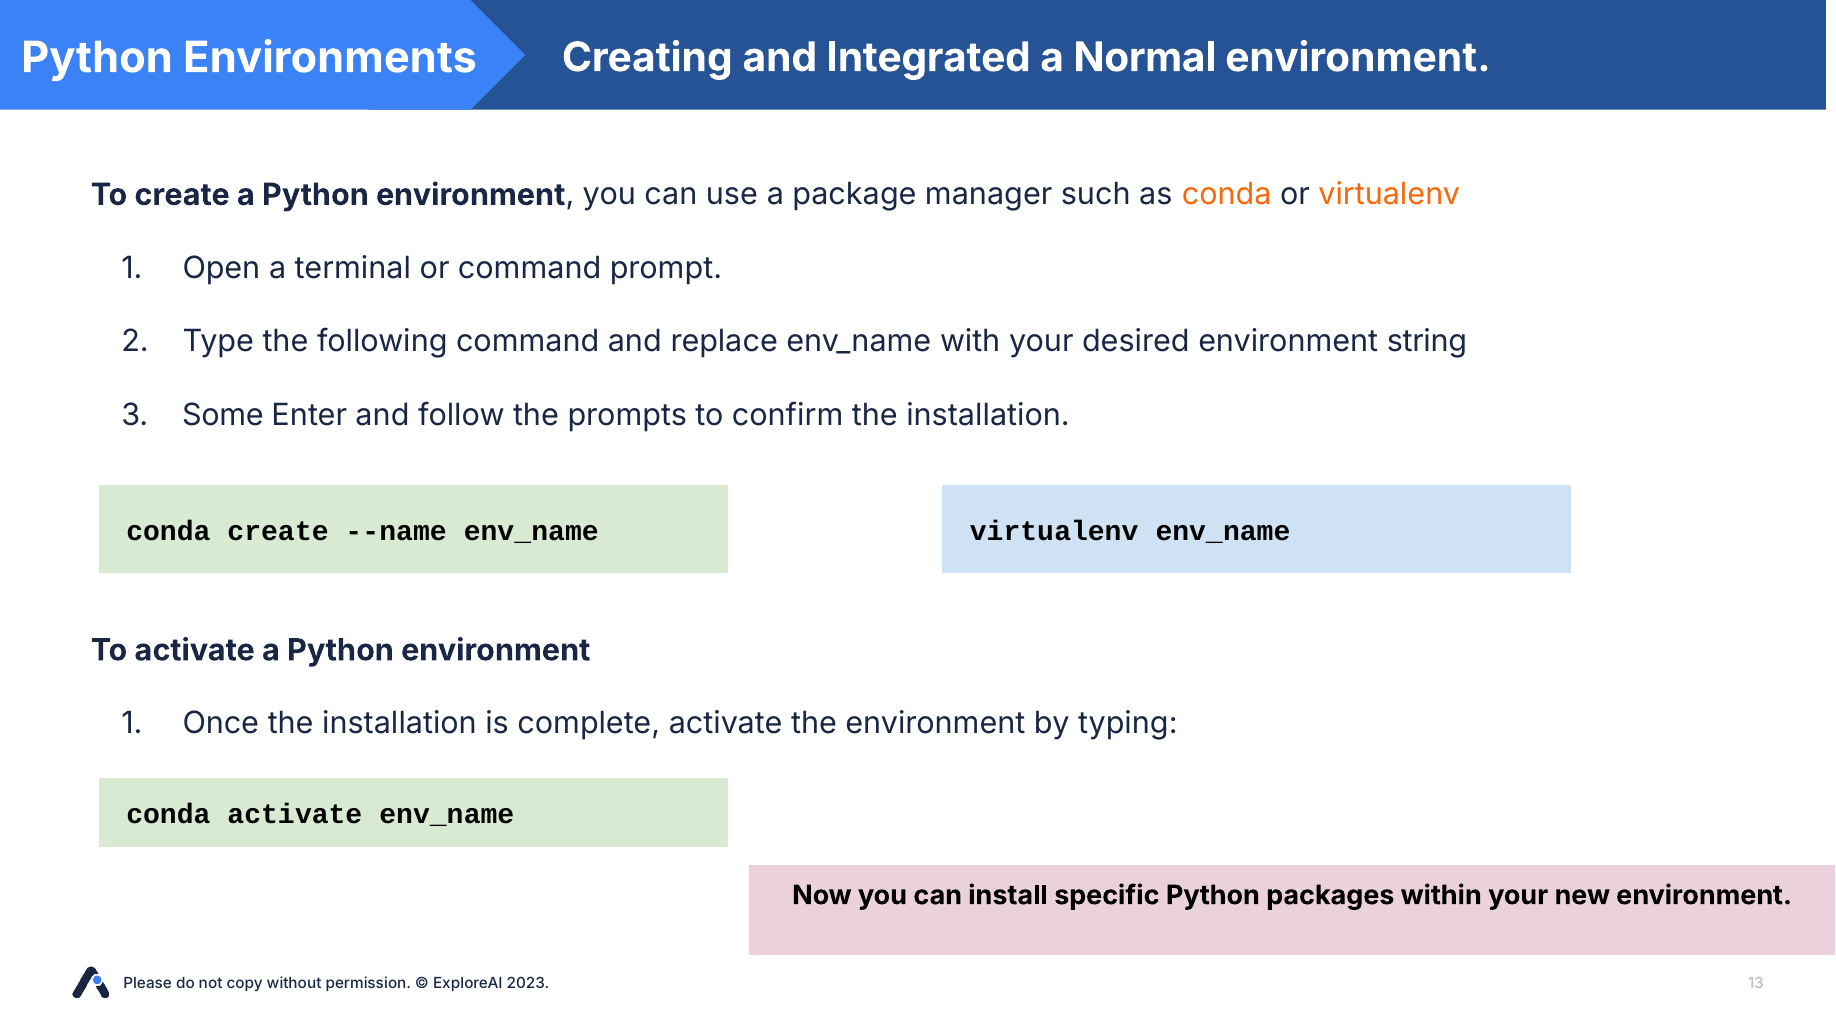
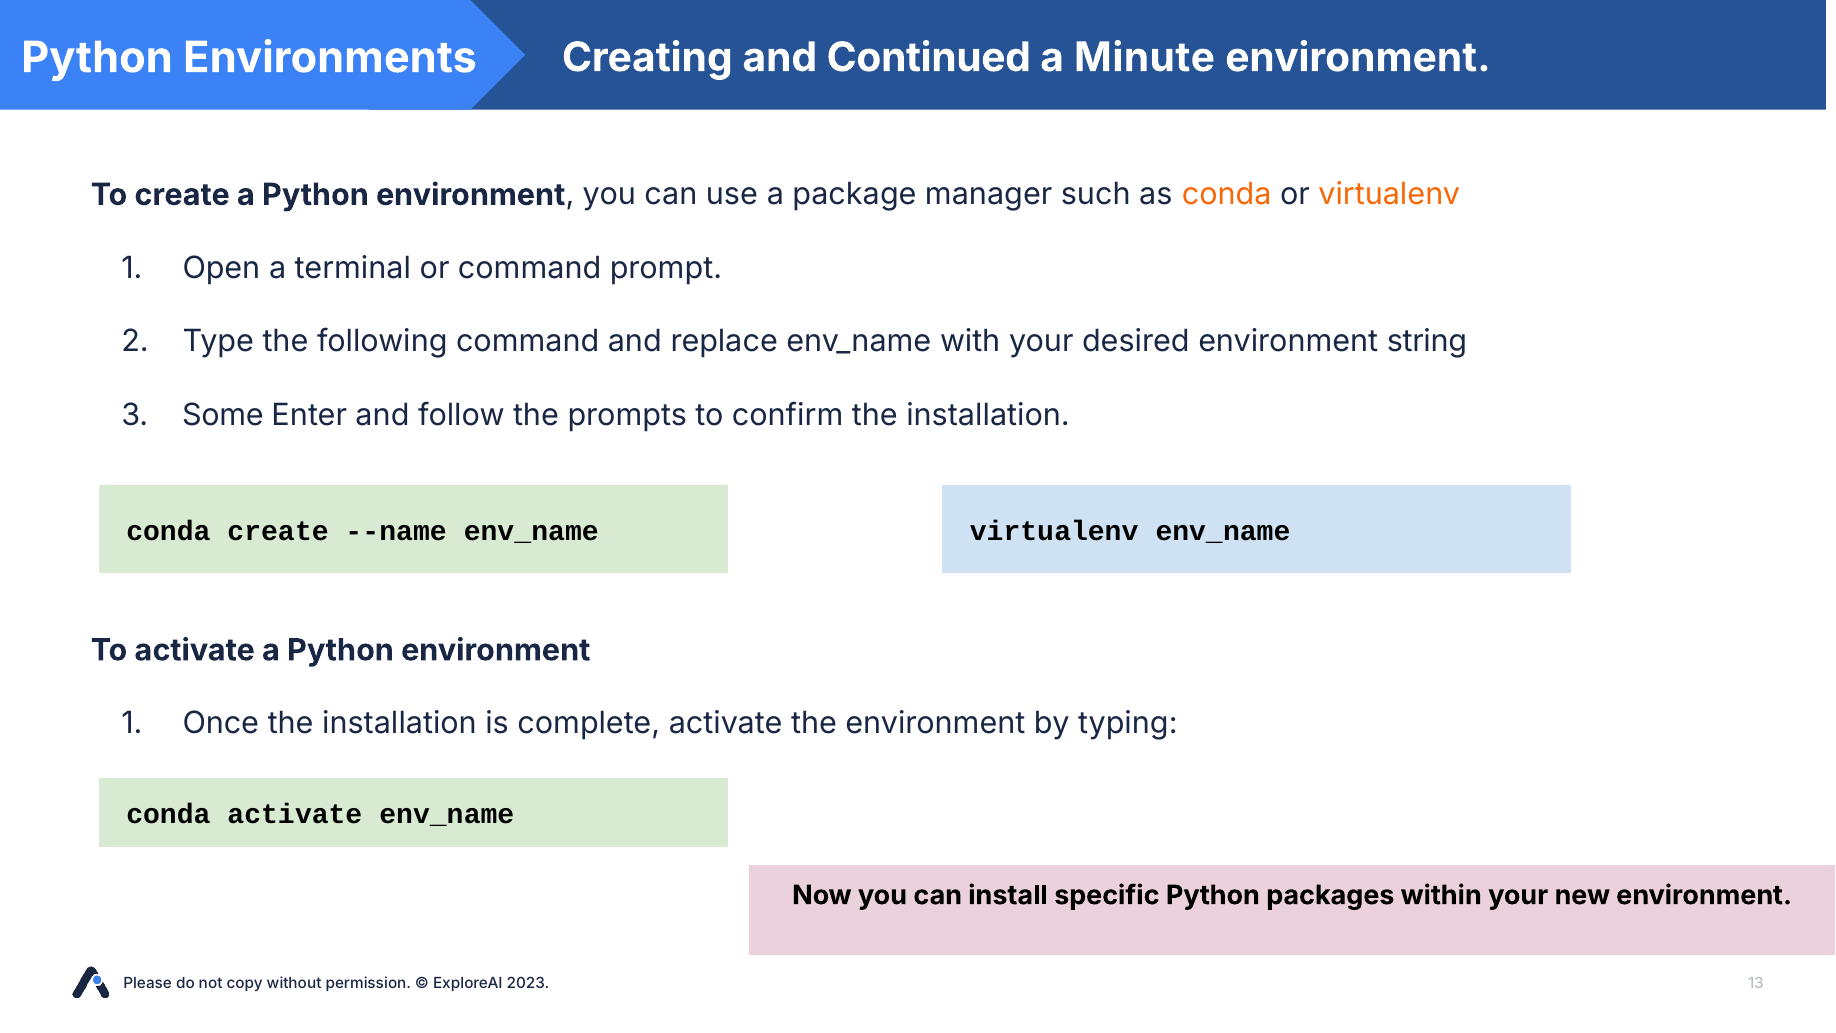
Integrated: Integrated -> Continued (929, 58)
Normal: Normal -> Minute (1144, 58)
